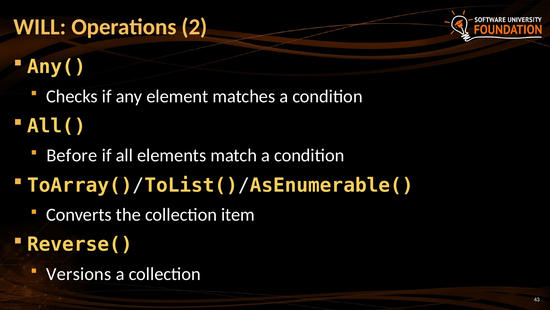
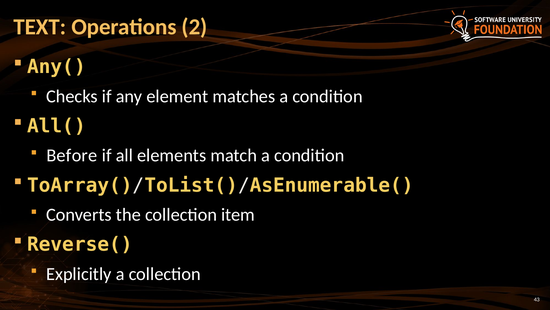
WILL: WILL -> TEXT (40, 27)
Versions: Versions -> Explicitly (79, 274)
